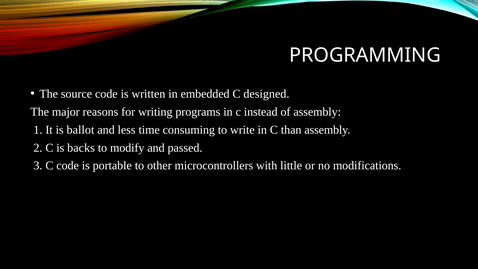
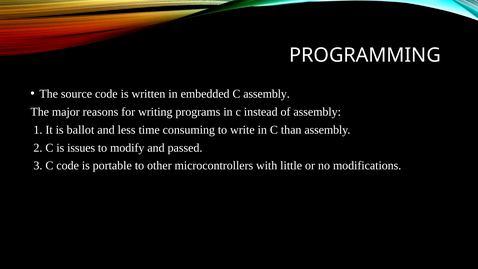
C designed: designed -> assembly (267, 94)
backs: backs -> issues (81, 148)
